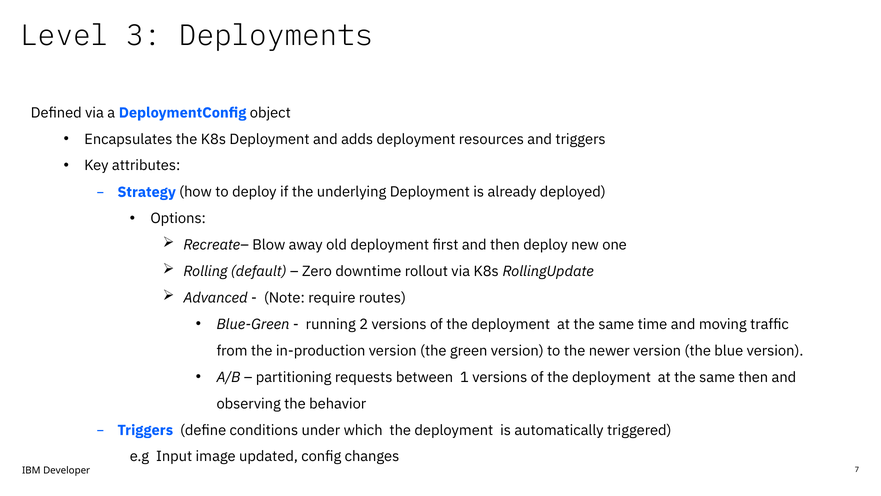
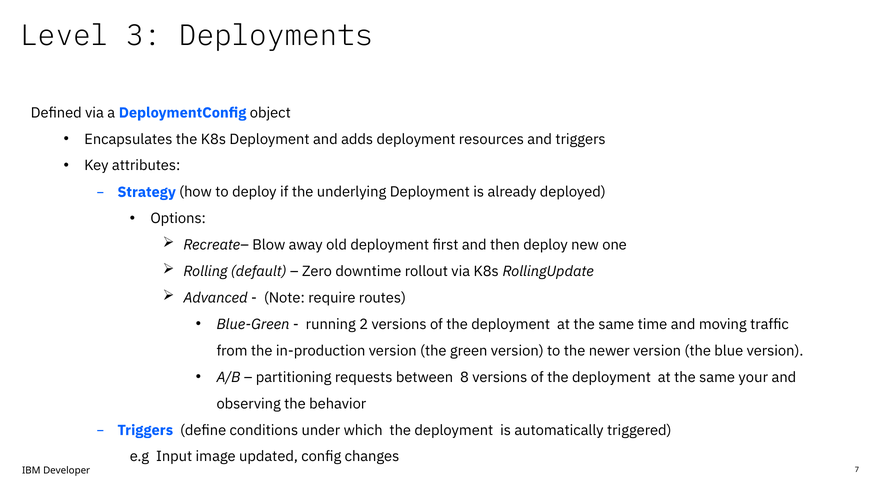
1: 1 -> 8 (464, 377)
same then: then -> your (753, 377)
